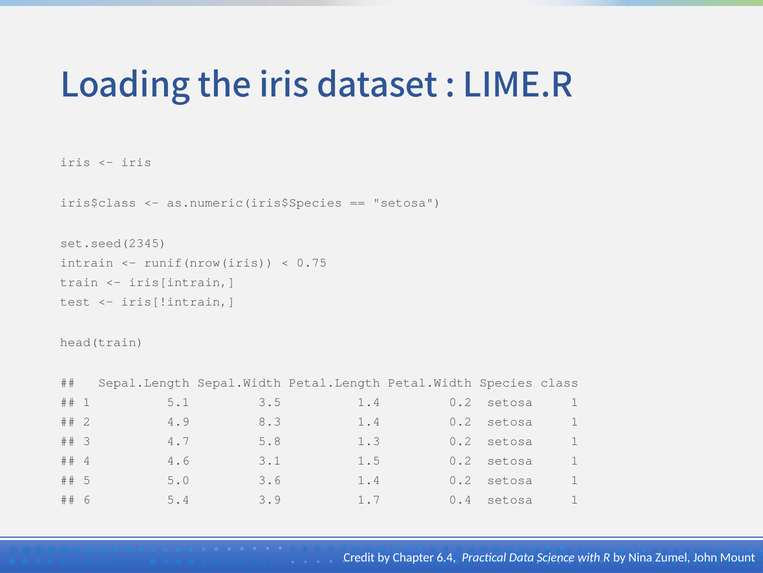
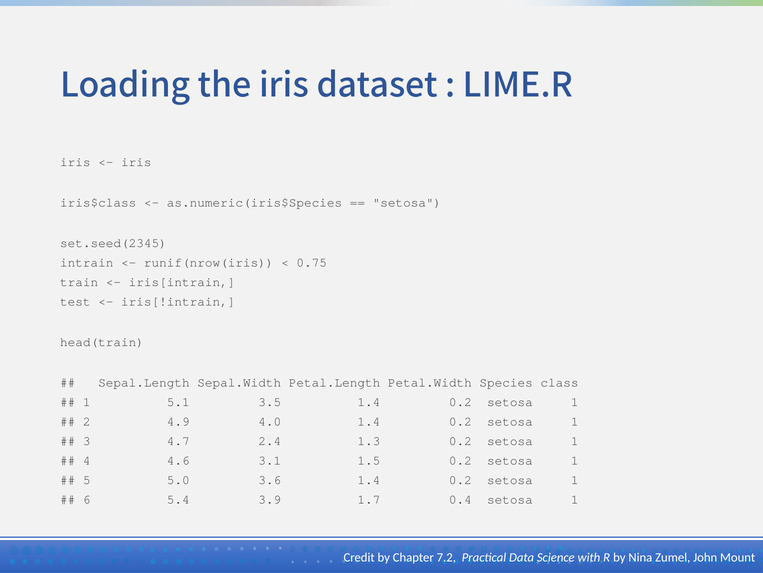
8.3: 8.3 -> 4.0 (270, 421)
5.8: 5.8 -> 2.4 (270, 440)
6.4: 6.4 -> 7.2 (446, 557)
